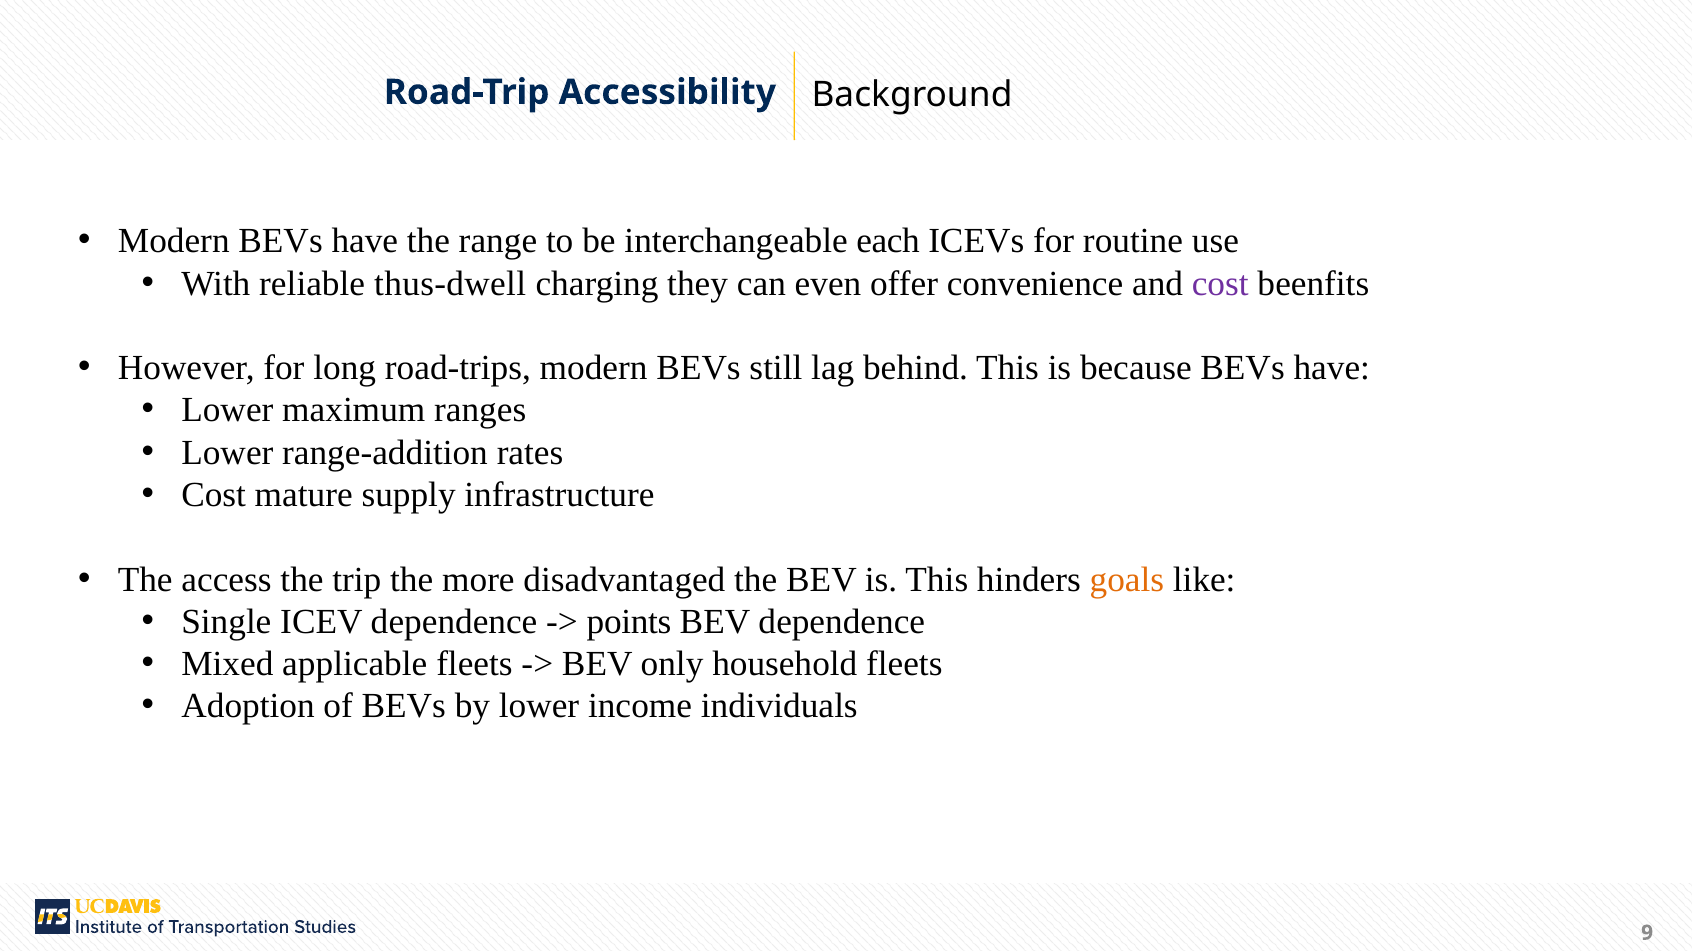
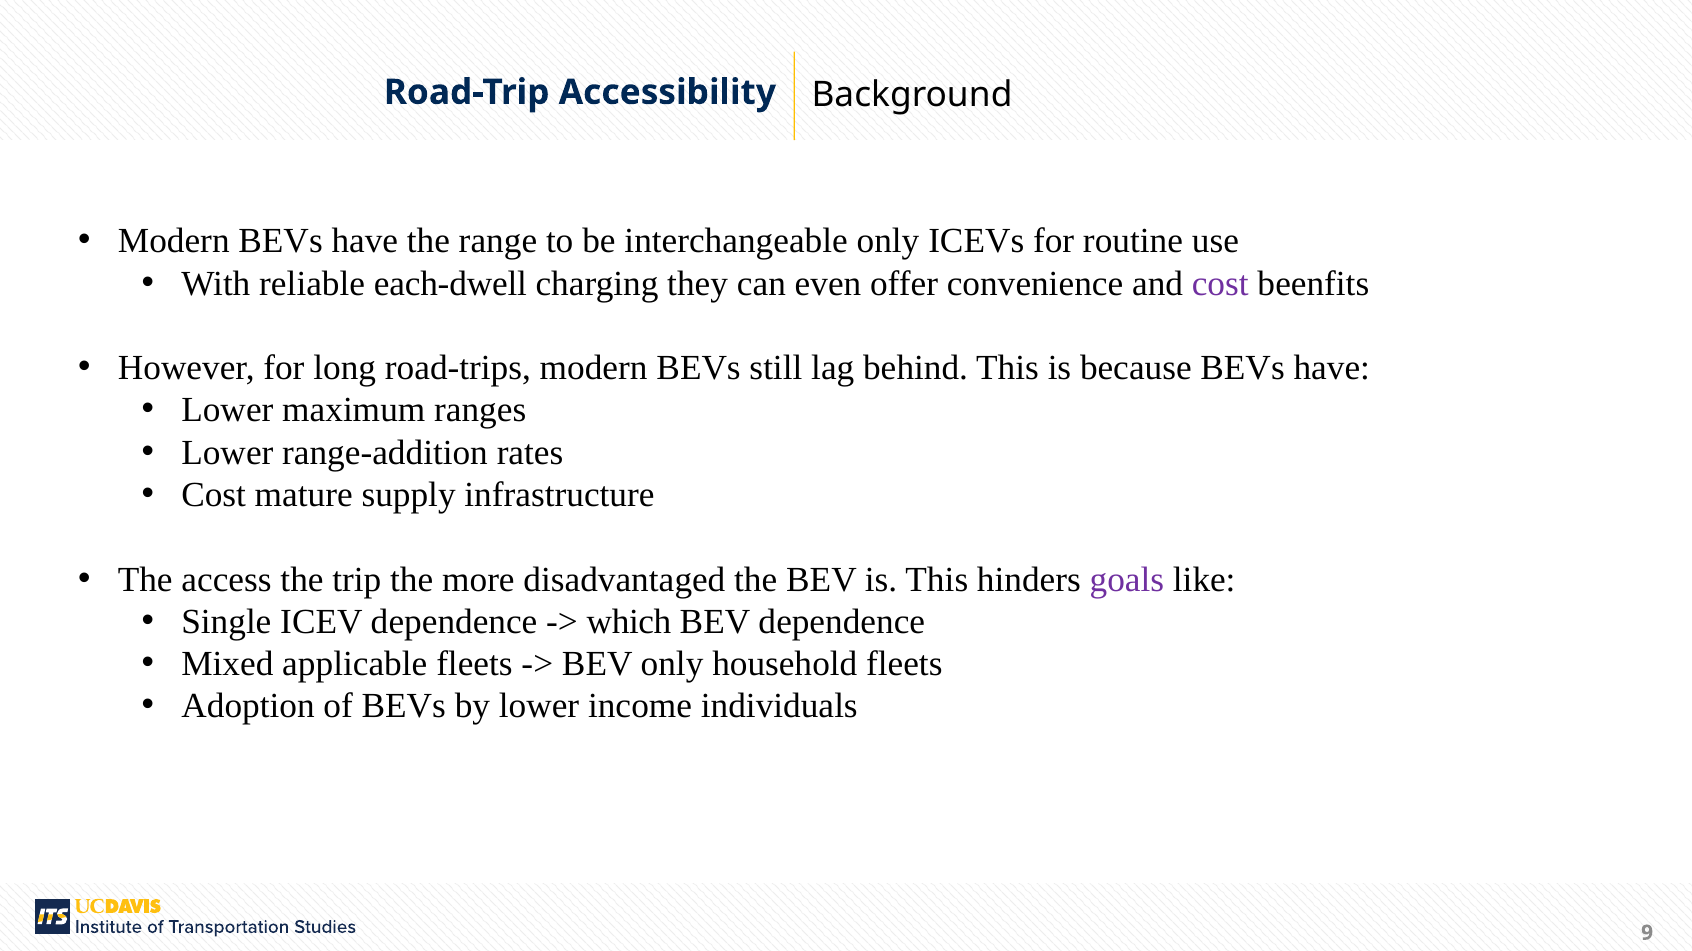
interchangeable each: each -> only (888, 241)
thus-dwell: thus-dwell -> each-dwell (450, 284)
goals colour: orange -> purple (1127, 580)
points: points -> which (629, 622)
